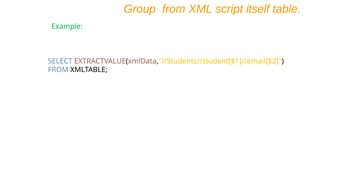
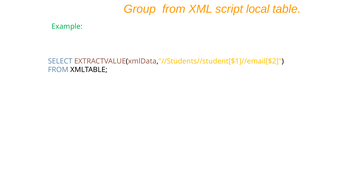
itself: itself -> local (258, 9)
